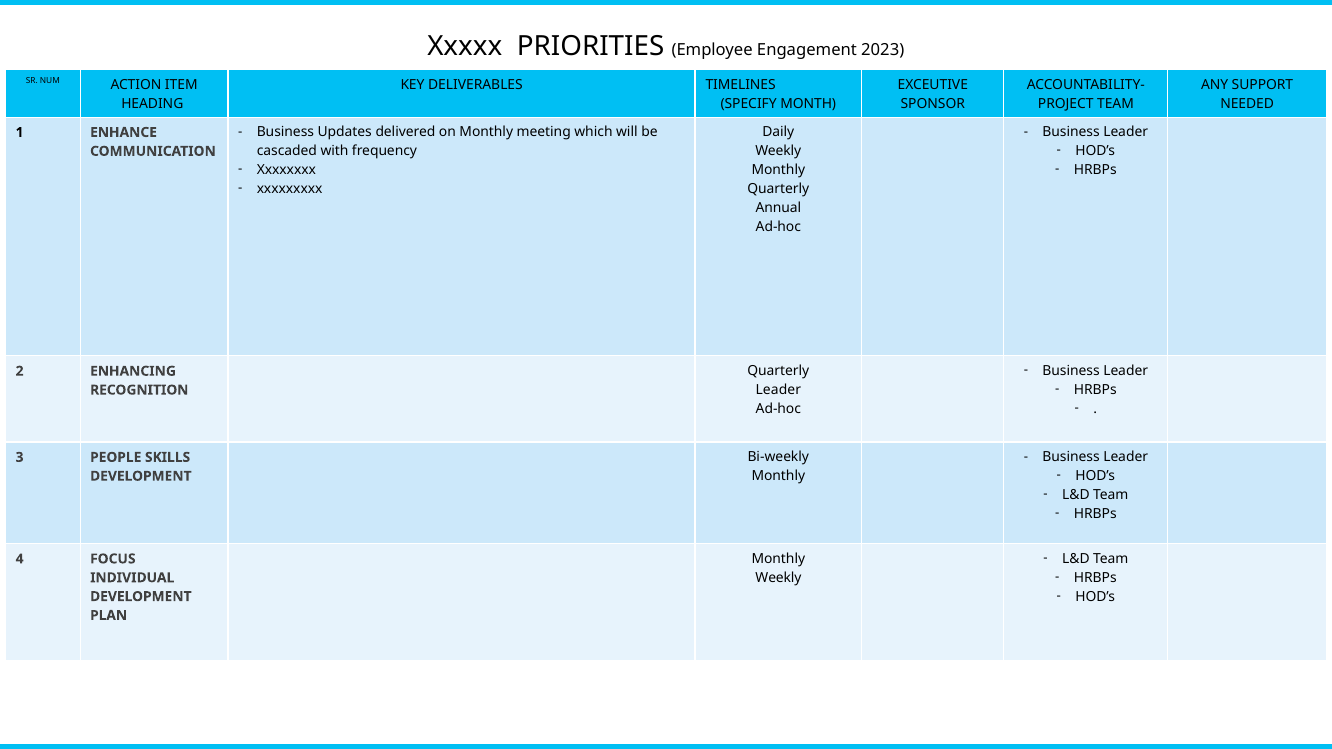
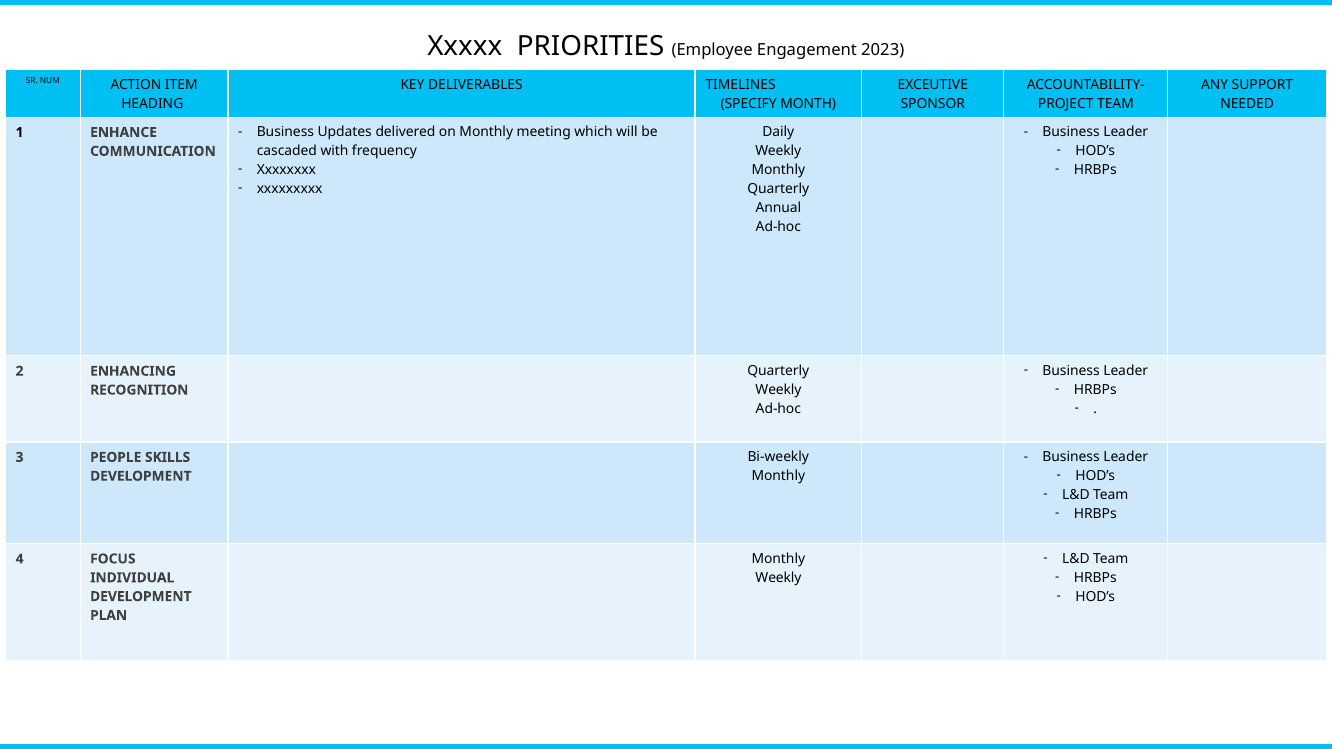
Leader: Leader -> Weekly (778, 390)
